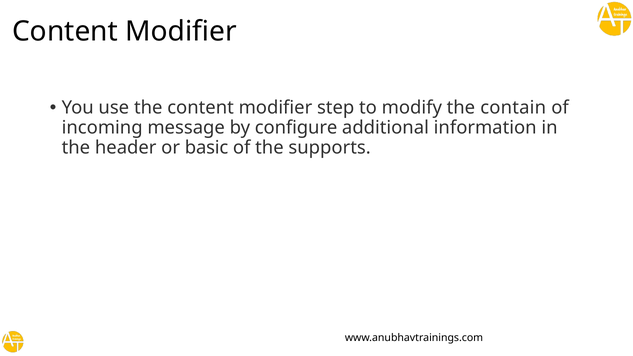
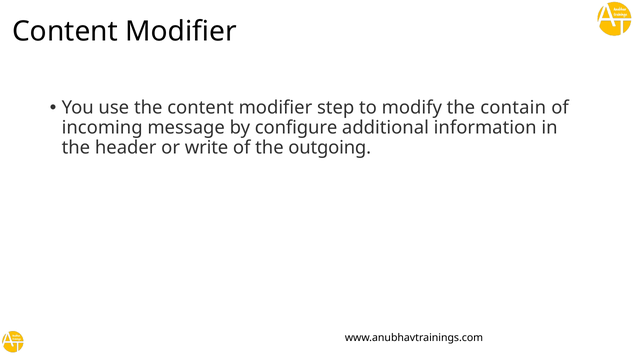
basic: basic -> write (207, 148)
supports: supports -> outgoing (330, 148)
